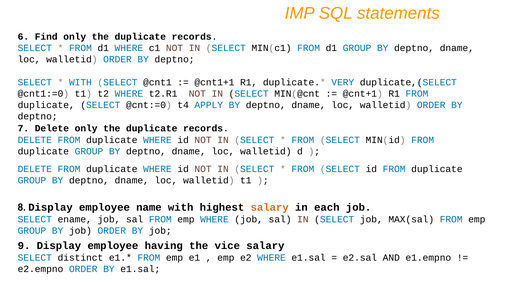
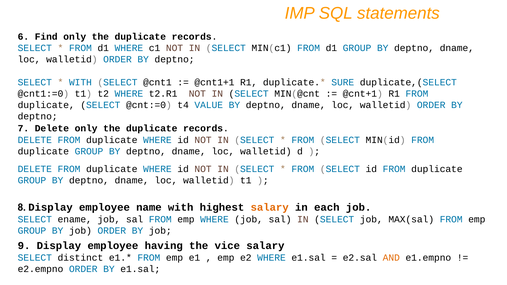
VERY: VERY -> SURE (343, 82)
APPLY: APPLY -> VALUE (209, 105)
AND colour: black -> orange (391, 258)
